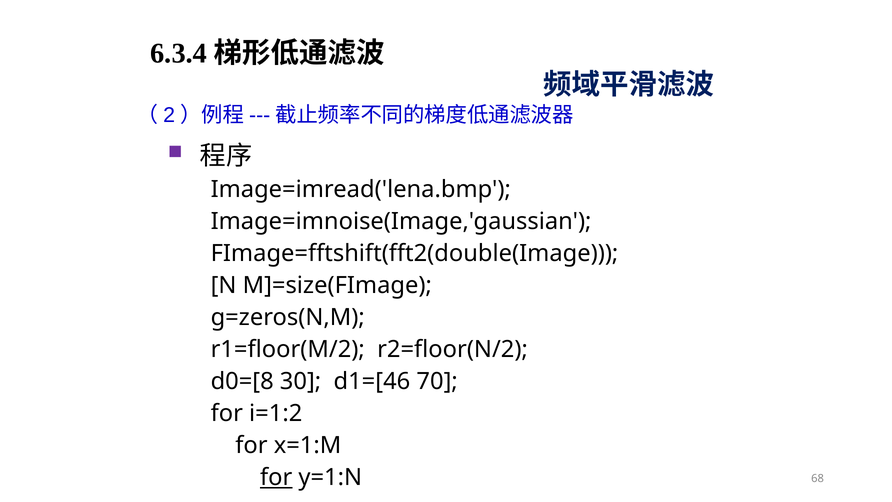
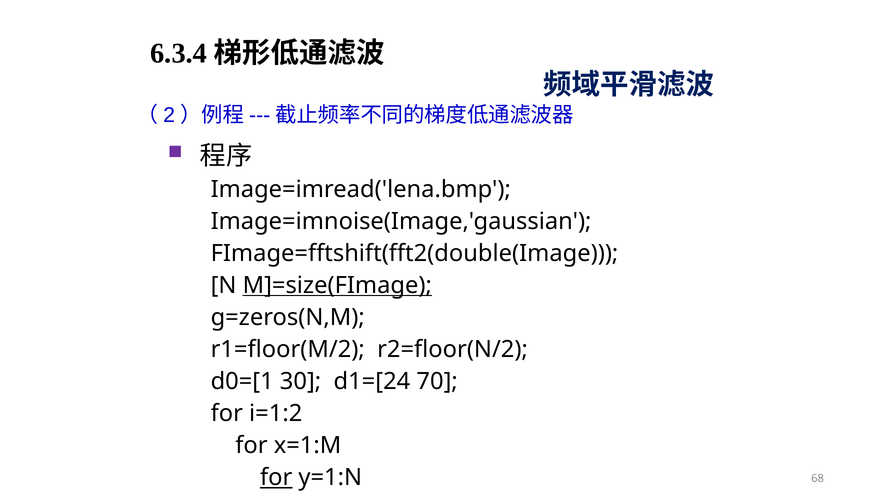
M]=size(FImage underline: none -> present (337, 285)
d0=[8: d0=[8 -> d0=[1 (242, 381)
d1=[46: d1=[46 -> d1=[24 (372, 381)
